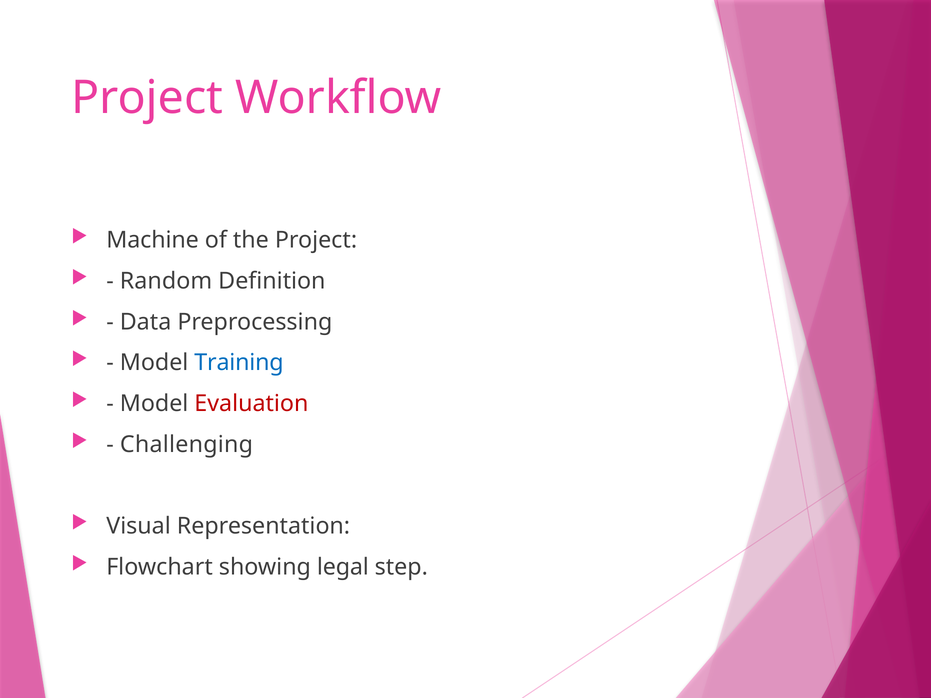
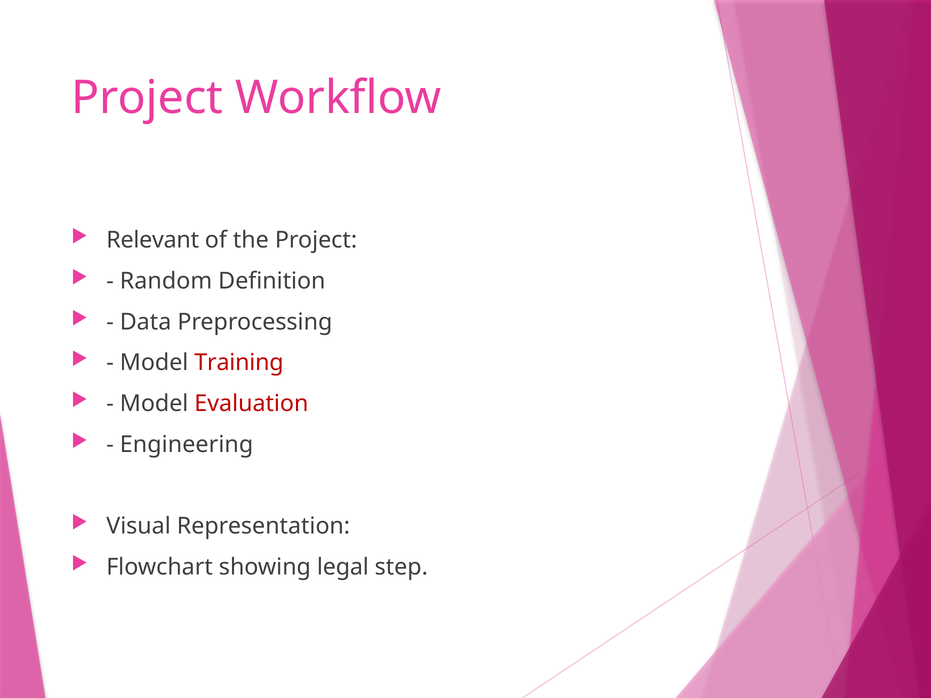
Machine: Machine -> Relevant (153, 240)
Training colour: blue -> red (239, 363)
Challenging: Challenging -> Engineering (187, 445)
